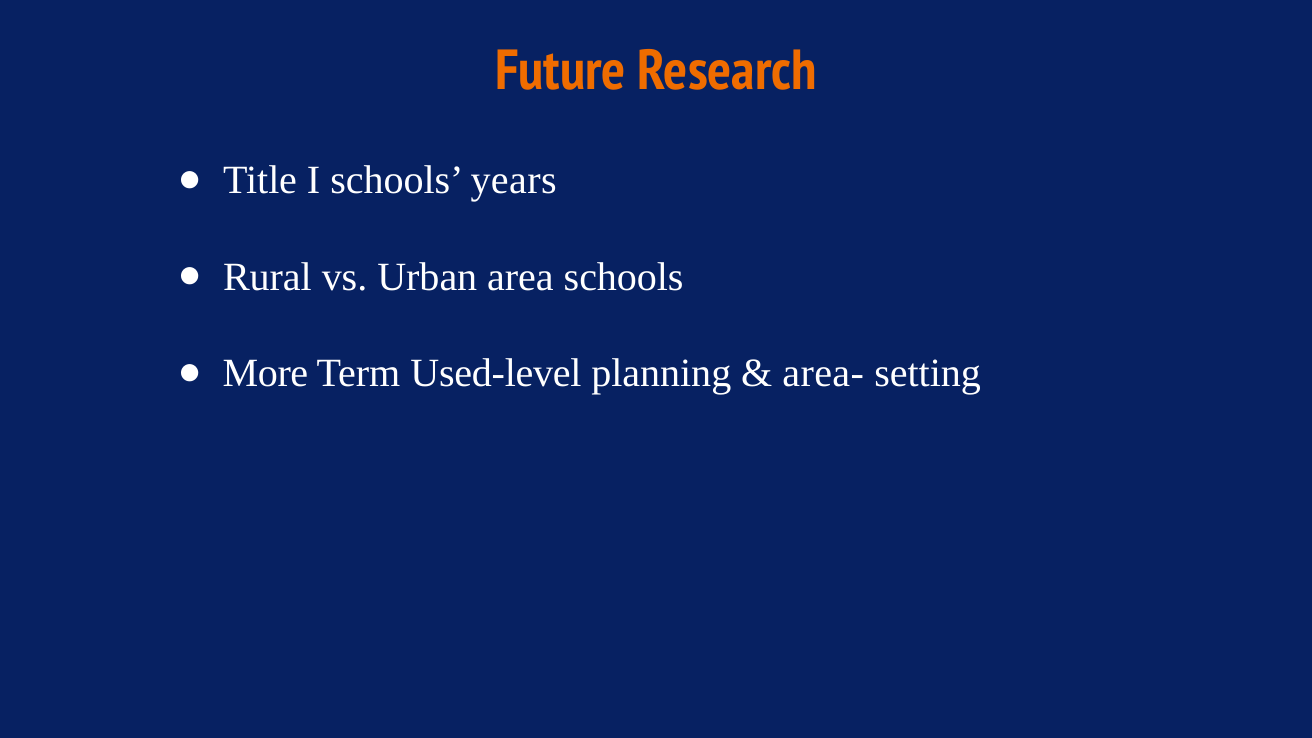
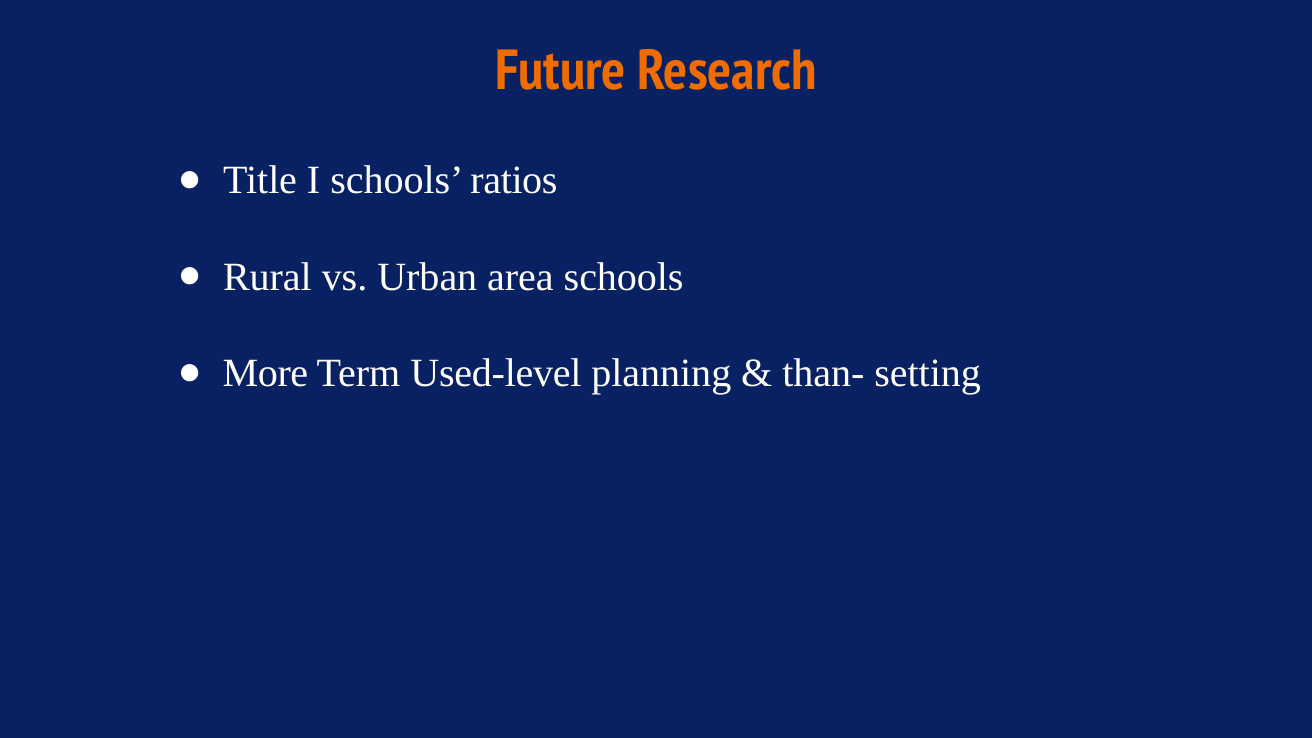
years: years -> ratios (514, 181)
area-: area- -> than- (823, 373)
